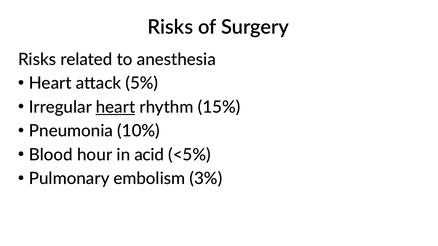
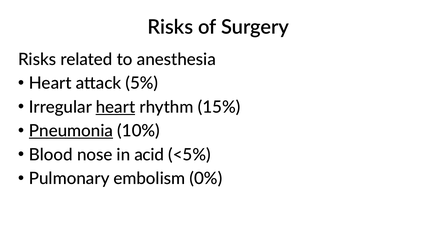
Pneumonia underline: none -> present (71, 131)
hour: hour -> nose (95, 155)
3%: 3% -> 0% (206, 179)
